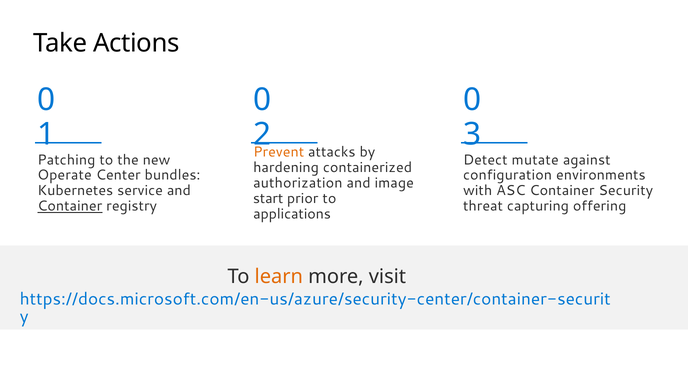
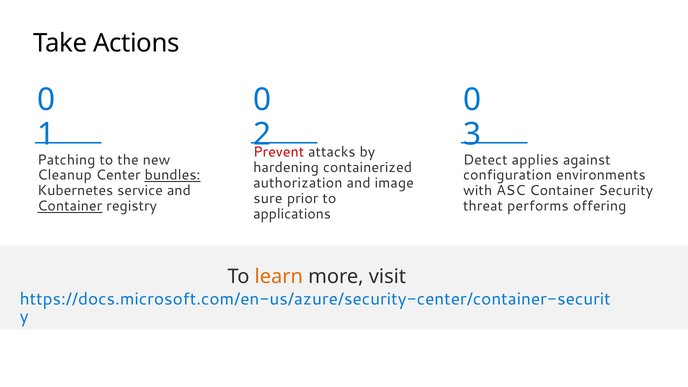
Prevent colour: orange -> red (279, 152)
mutate: mutate -> applies (535, 160)
Operate: Operate -> Cleanup (65, 175)
bundles underline: none -> present (173, 175)
start: start -> sure (268, 198)
capturing: capturing -> performs (538, 206)
